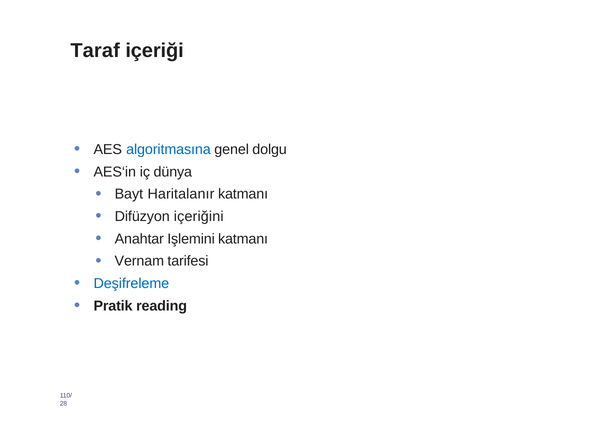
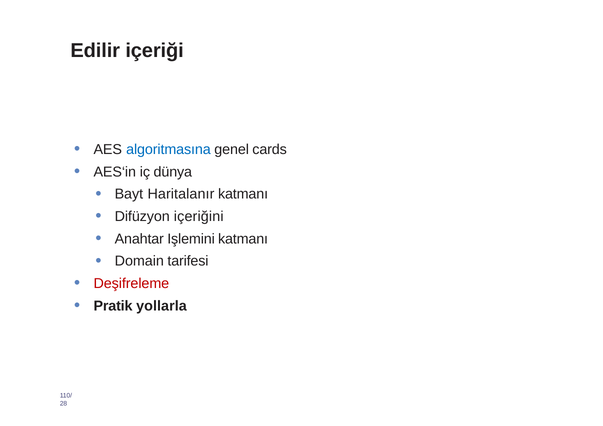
Taraf: Taraf -> Edilir (95, 51)
dolgu: dolgu -> cards (270, 149)
Vernam: Vernam -> Domain (139, 261)
Deşifreleme colour: blue -> red (131, 284)
reading: reading -> yollarla (161, 306)
